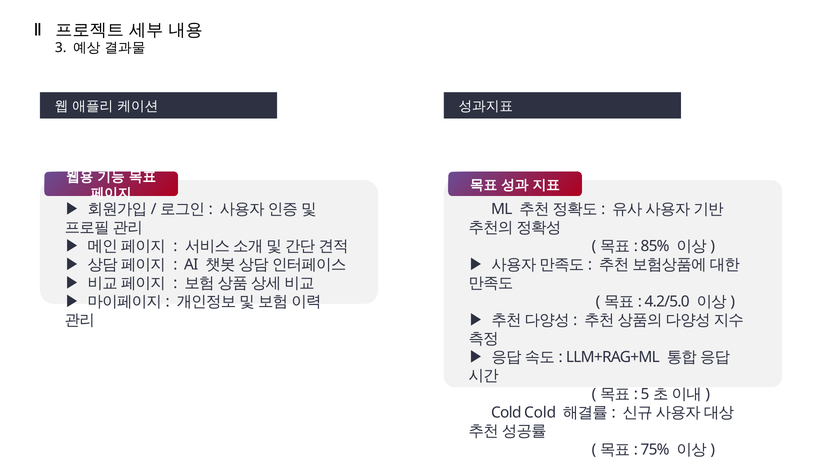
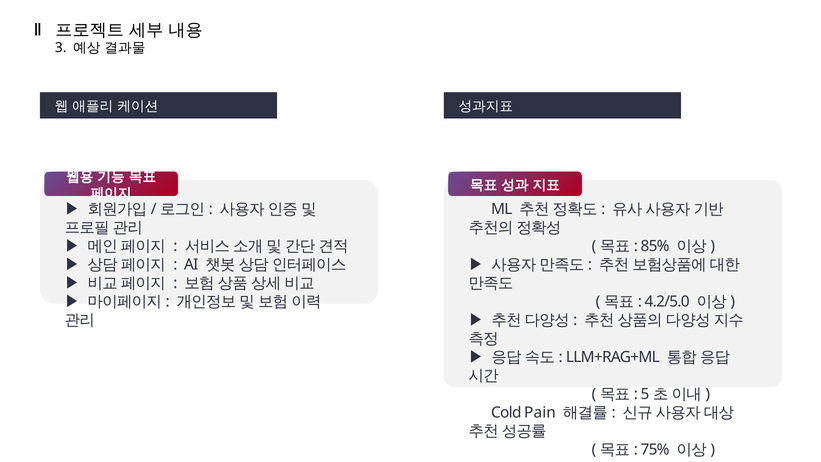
Cold Cold: Cold -> Pain (540, 412)
